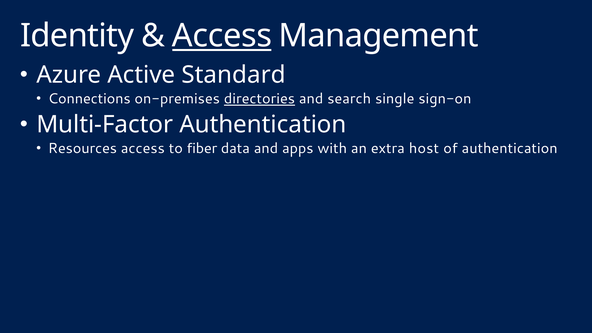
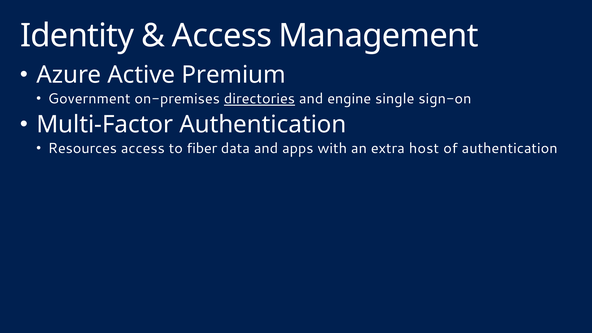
Access underline: present -> none (222, 36)
Standard: Standard -> Premium (234, 75)
Connections: Connections -> Government (89, 99)
search: search -> engine (349, 99)
